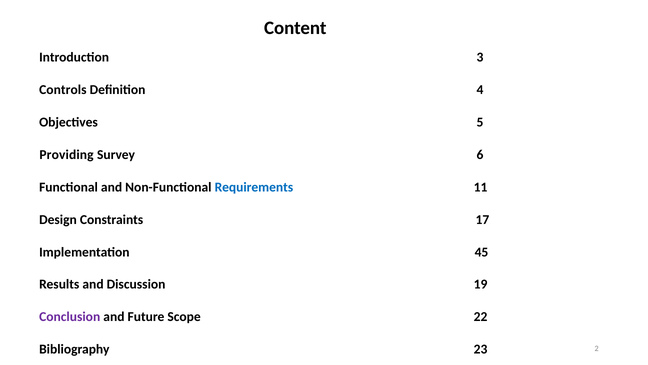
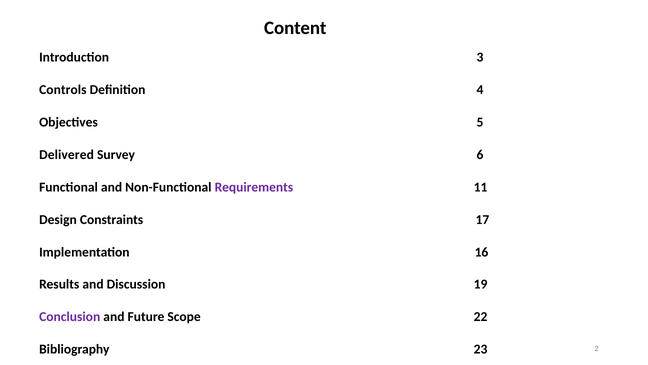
Providing: Providing -> Delivered (67, 154)
Requirements colour: blue -> purple (254, 187)
45: 45 -> 16 (481, 252)
